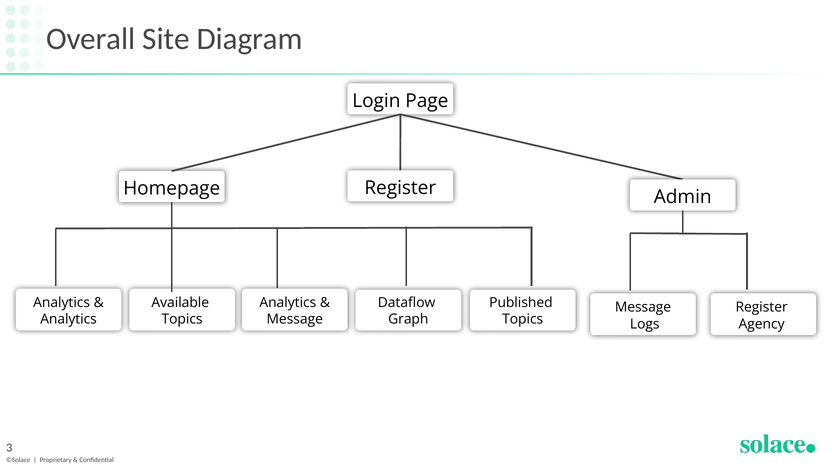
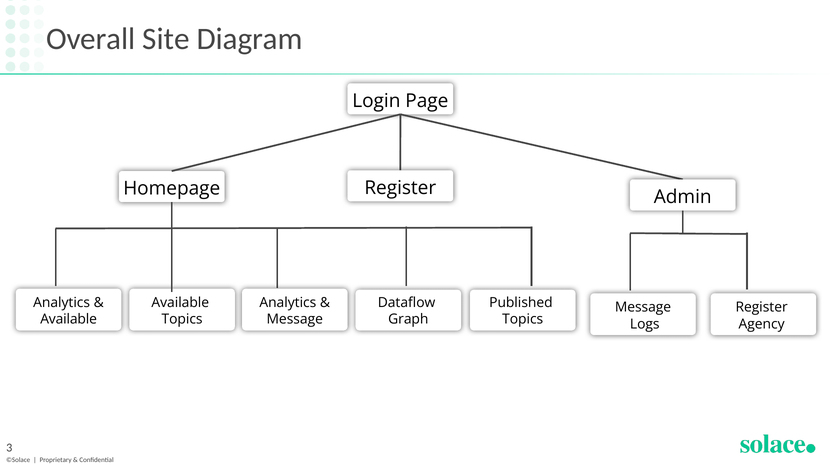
Analytics: Analytics -> Available (69, 319)
